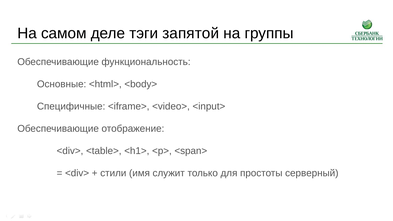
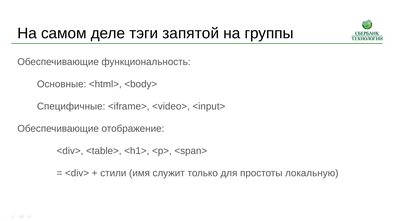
серверный: серверный -> локальную (312, 173)
